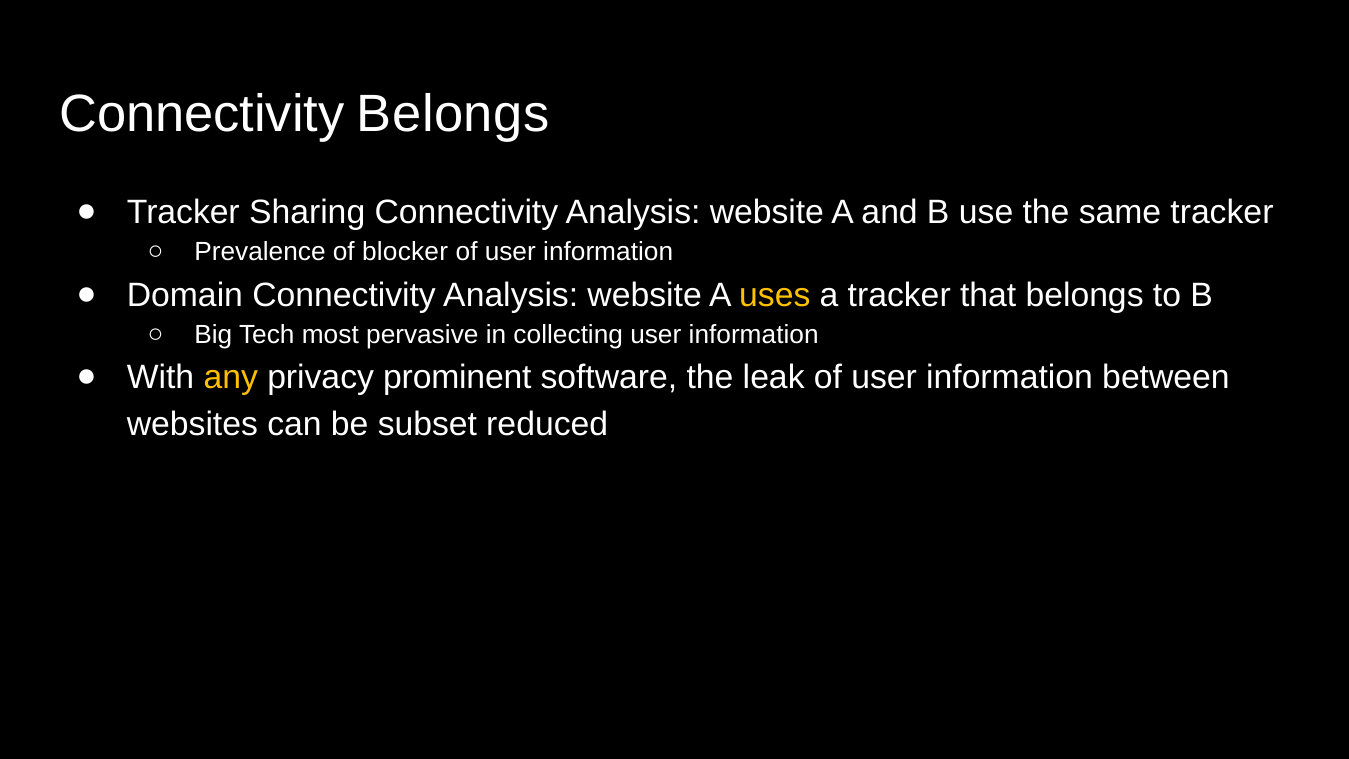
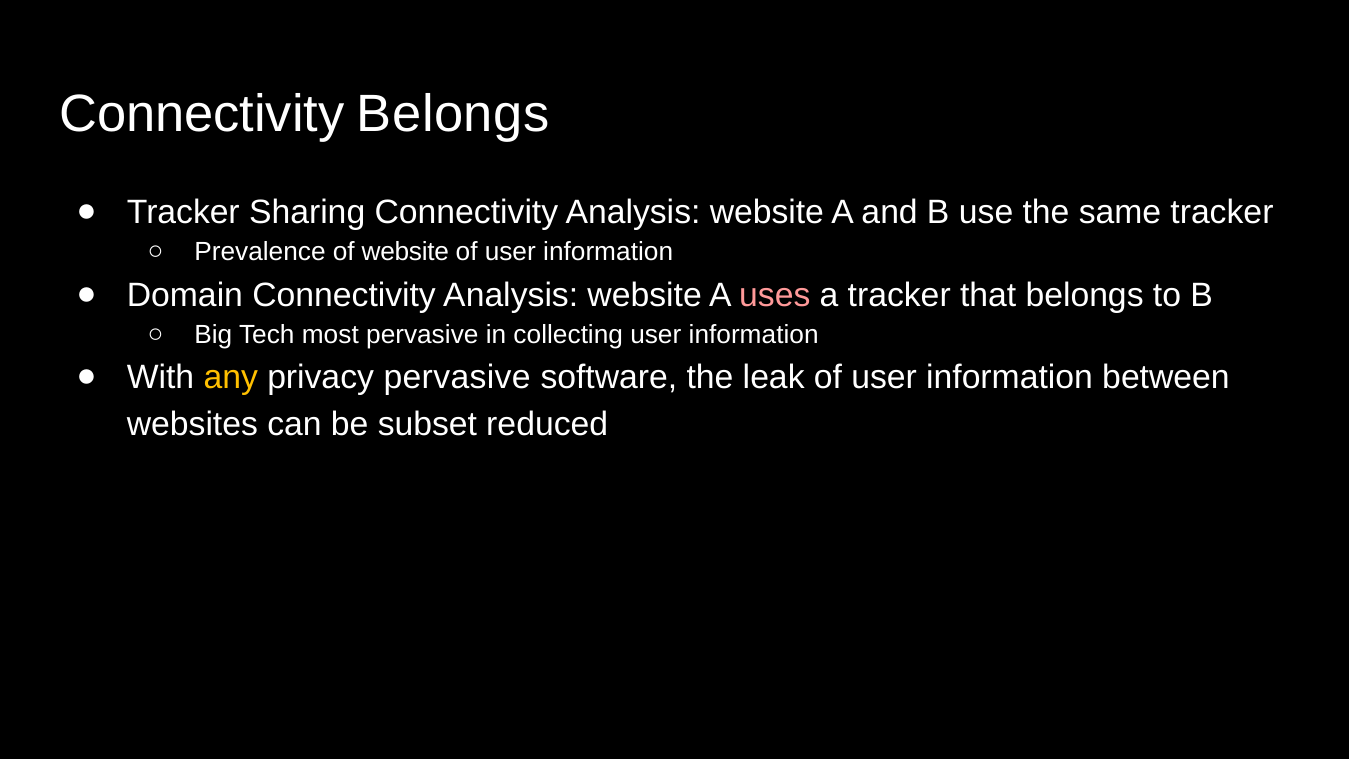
of blocker: blocker -> website (405, 252)
uses colour: yellow -> pink (775, 295)
privacy prominent: prominent -> pervasive (457, 378)
